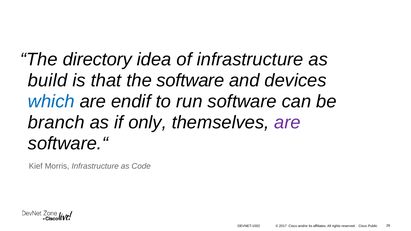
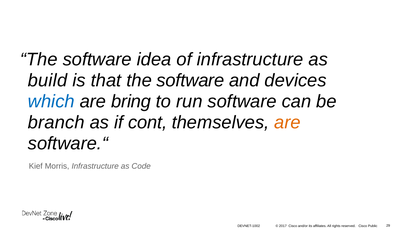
directory: directory -> software (97, 60)
endif: endif -> bring (131, 102)
only: only -> cont (148, 123)
are colour: purple -> orange (288, 123)
